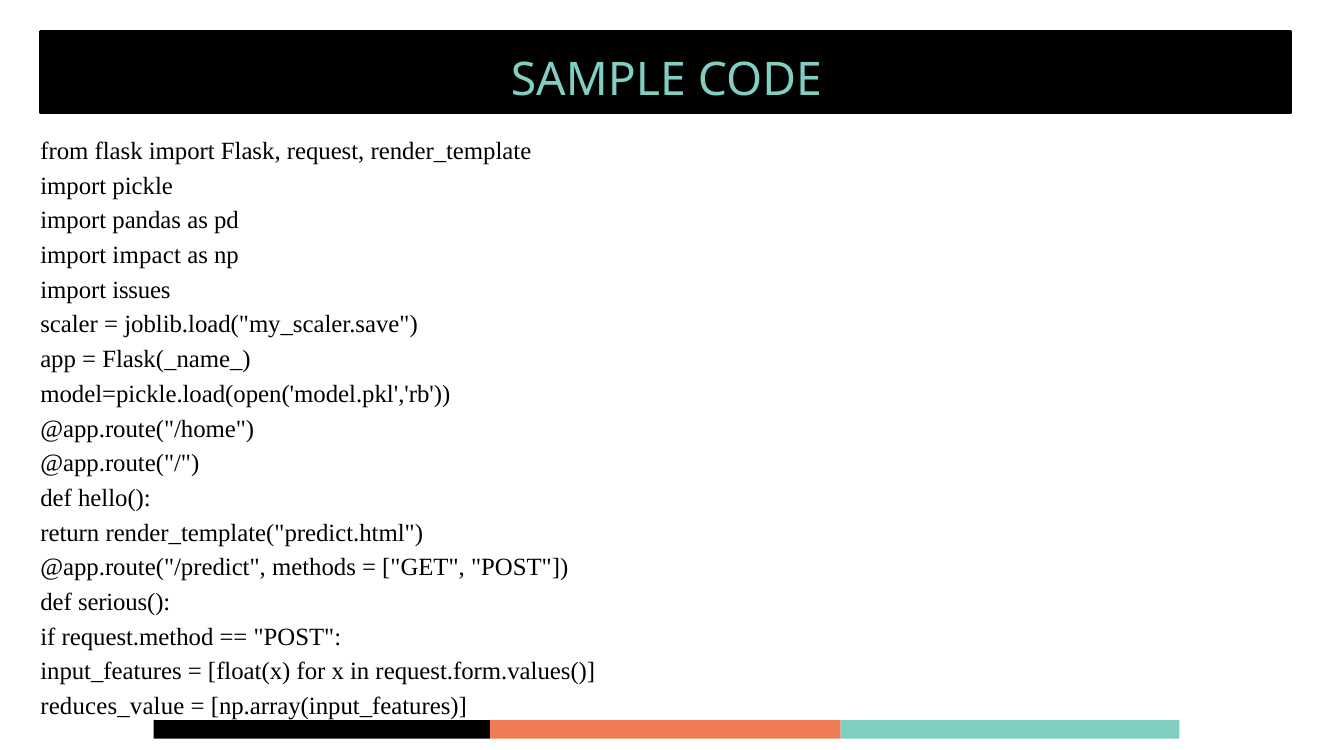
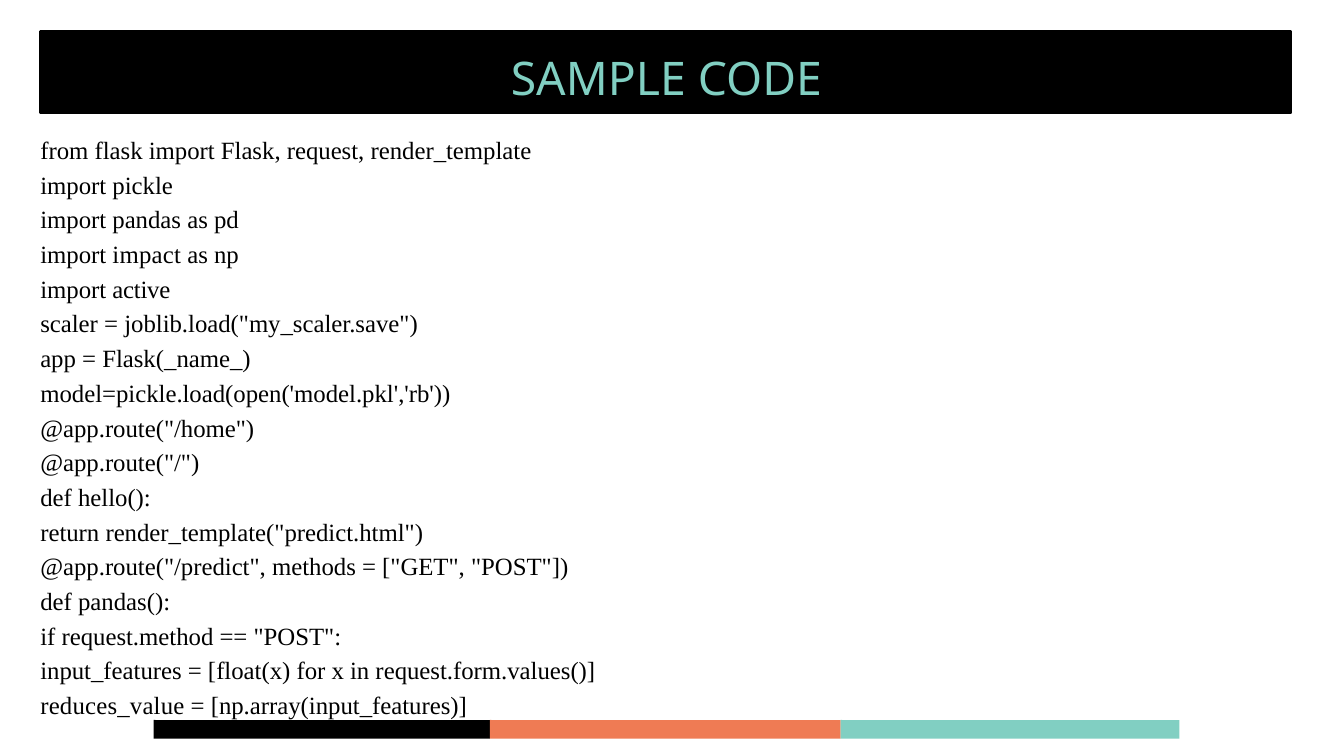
issues: issues -> active (141, 290)
serious(: serious( -> pandas( (124, 602)
